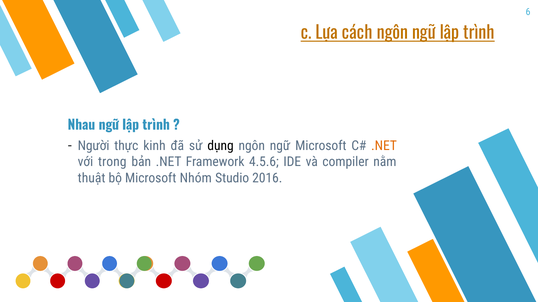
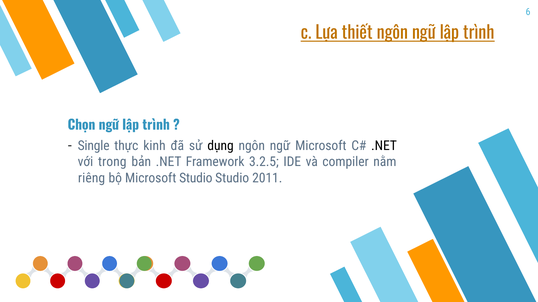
cách: cách -> thiết (357, 33)
Nhau: Nhau -> Chọn (81, 125)
Người: Người -> Single (94, 146)
.NET colour: orange -> black (384, 146)
4.5.6: 4.5.6 -> 3.2.5 (264, 162)
thuật: thuật -> riêng (92, 178)
Microsoft Nhóm: Nhóm -> Studio (196, 178)
2016: 2016 -> 2011 (267, 178)
